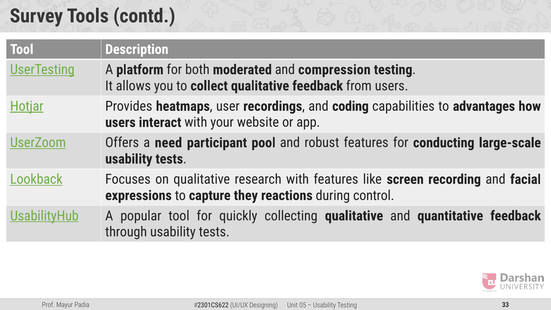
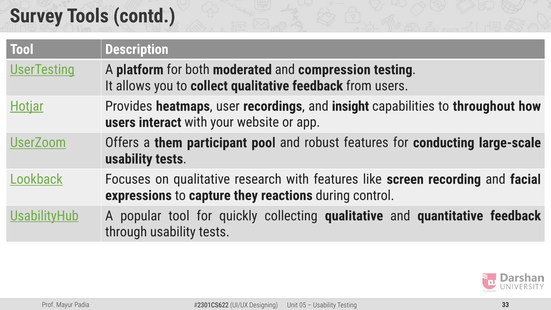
coding: coding -> insight (350, 106)
advantages: advantages -> throughout (484, 106)
need: need -> them (168, 143)
